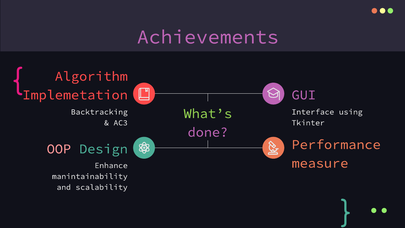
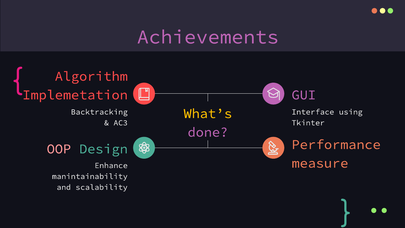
What’s colour: light green -> yellow (208, 113)
